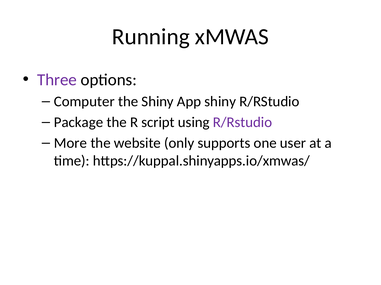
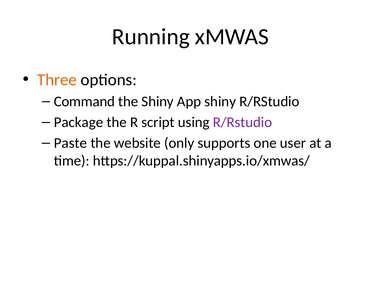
Three colour: purple -> orange (57, 80)
Computer: Computer -> Command (84, 102)
More: More -> Paste (70, 143)
